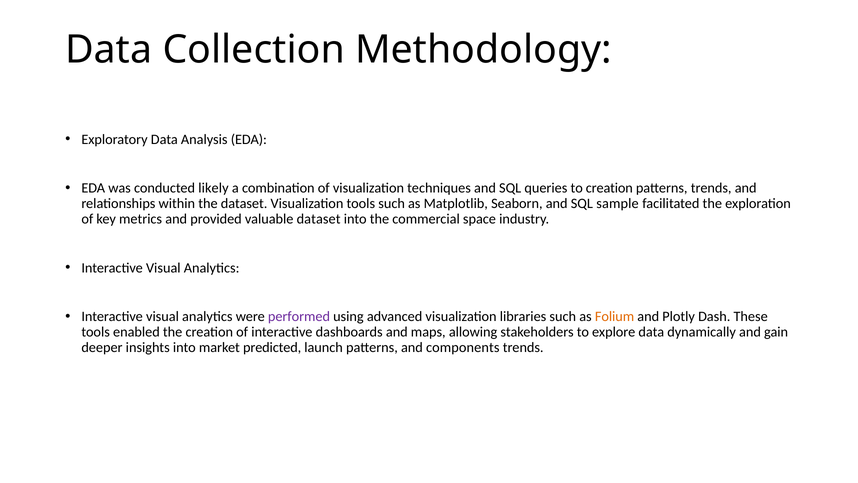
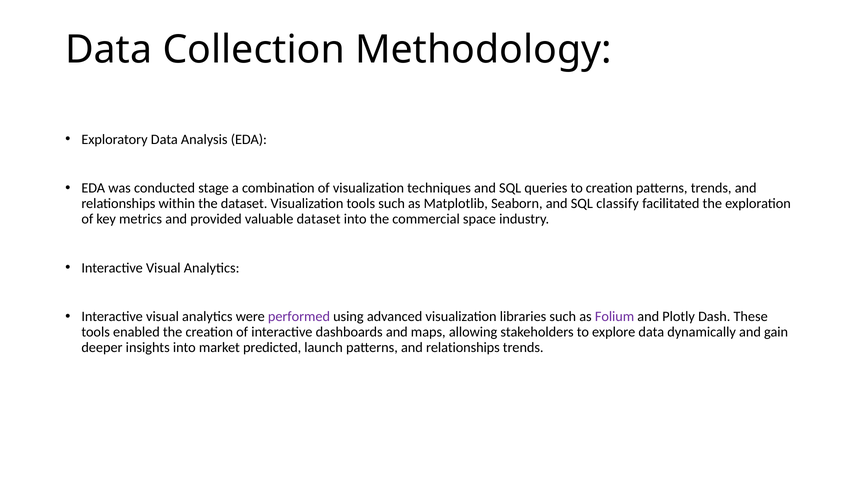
likely: likely -> stage (214, 188)
sample: sample -> classify (618, 203)
Folium colour: orange -> purple (615, 316)
patterns and components: components -> relationships (463, 347)
